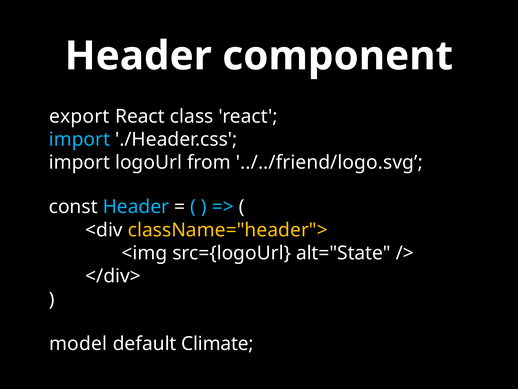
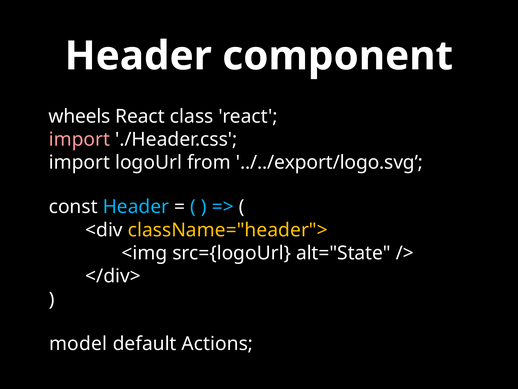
export: export -> wheels (80, 116)
import colour: light blue -> pink (79, 139)
../../friend/logo.svg: ../../friend/logo.svg -> ../../export/logo.svg (329, 162)
Climate: Climate -> Actions (217, 343)
